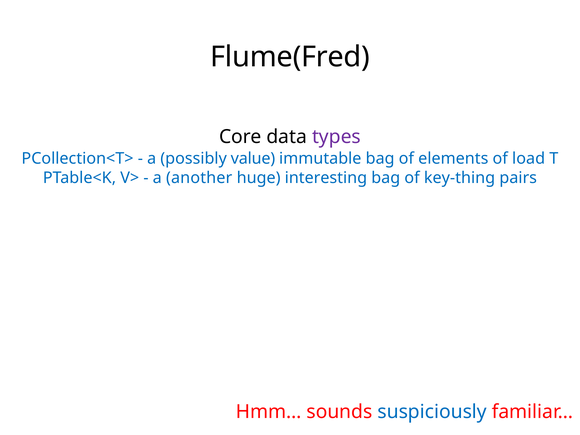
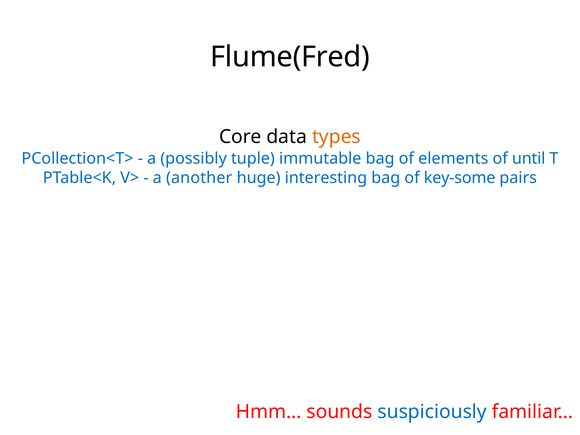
types colour: purple -> orange (336, 137)
value: value -> tuple (253, 159)
load: load -> until (529, 159)
key-thing: key-thing -> key-some (460, 178)
